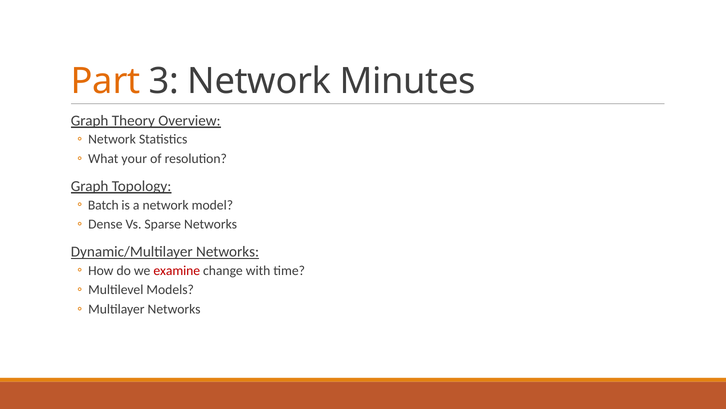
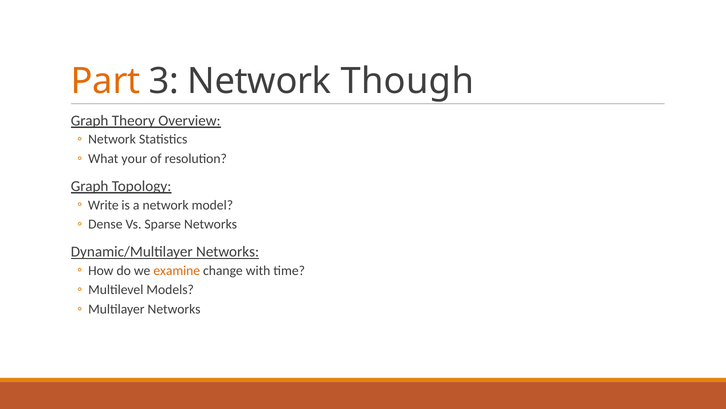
Minutes: Minutes -> Though (407, 81)
Batch: Batch -> Write (103, 205)
examine colour: red -> orange (177, 270)
